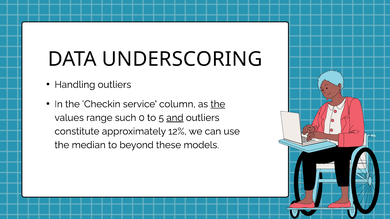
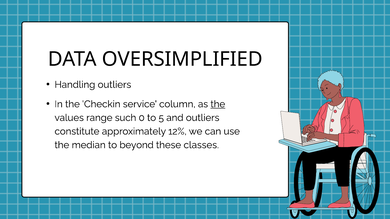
UNDERSCORING: UNDERSCORING -> OVERSIMPLIFIED (182, 59)
and underline: present -> none (175, 118)
models: models -> classes (201, 145)
